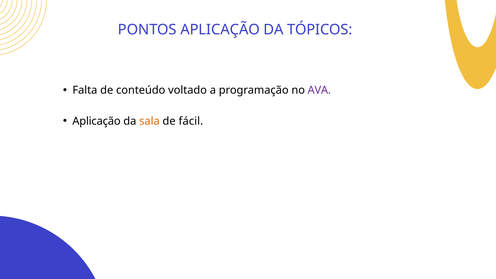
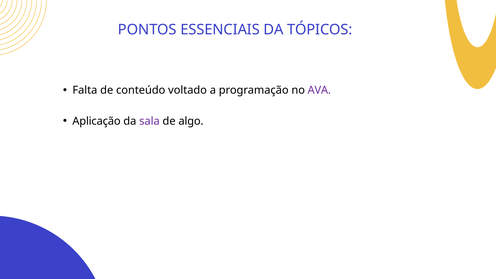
PONTOS APLICAÇÃO: APLICAÇÃO -> ESSENCIAIS (220, 30)
sala colour: orange -> purple (149, 121)
fácil: fácil -> algo (191, 121)
